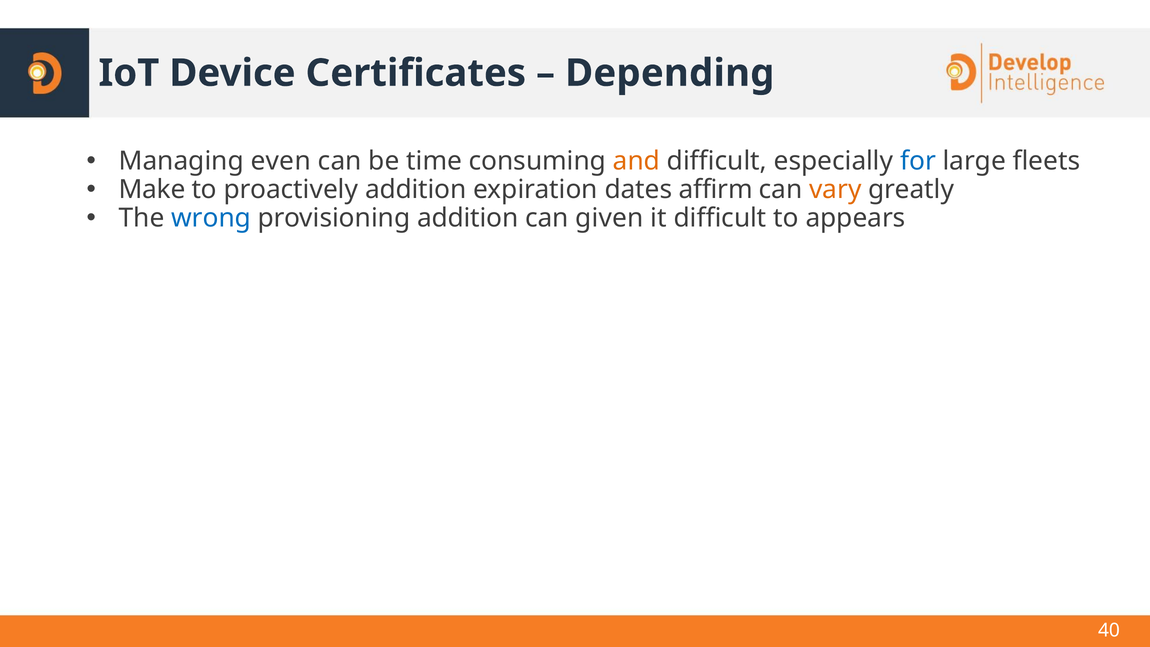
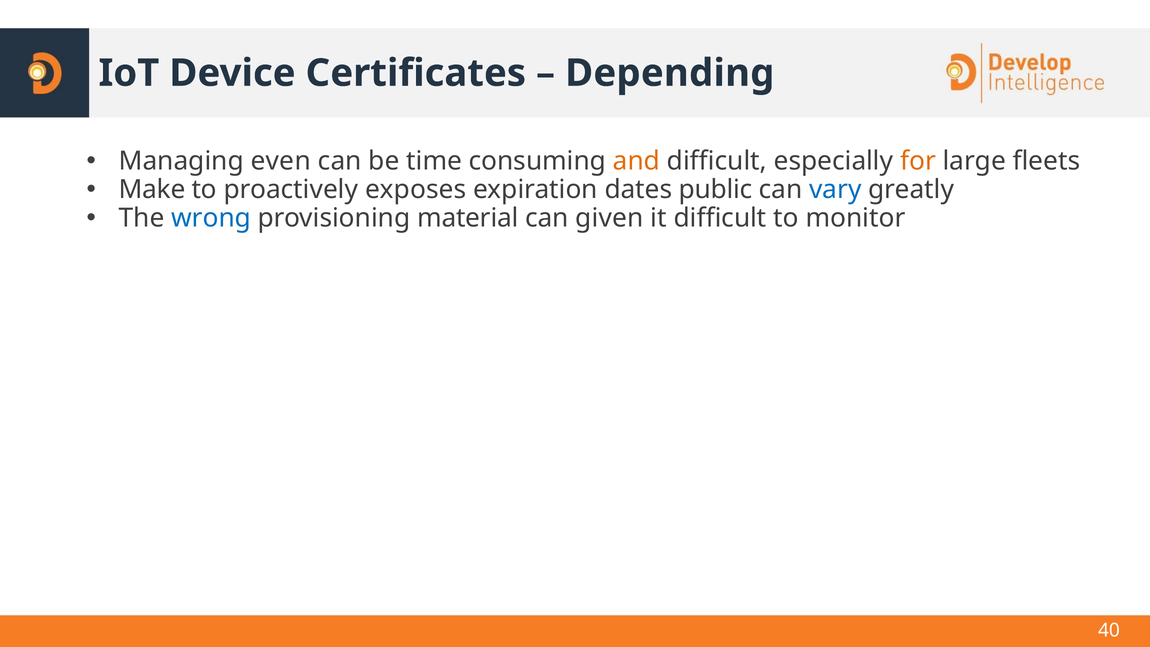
for colour: blue -> orange (918, 161)
proactively addition: addition -> exposes (416, 190)
affirm: affirm -> public (716, 190)
vary colour: orange -> blue (835, 190)
provisioning addition: addition -> material (468, 218)
appears: appears -> monitor (856, 218)
